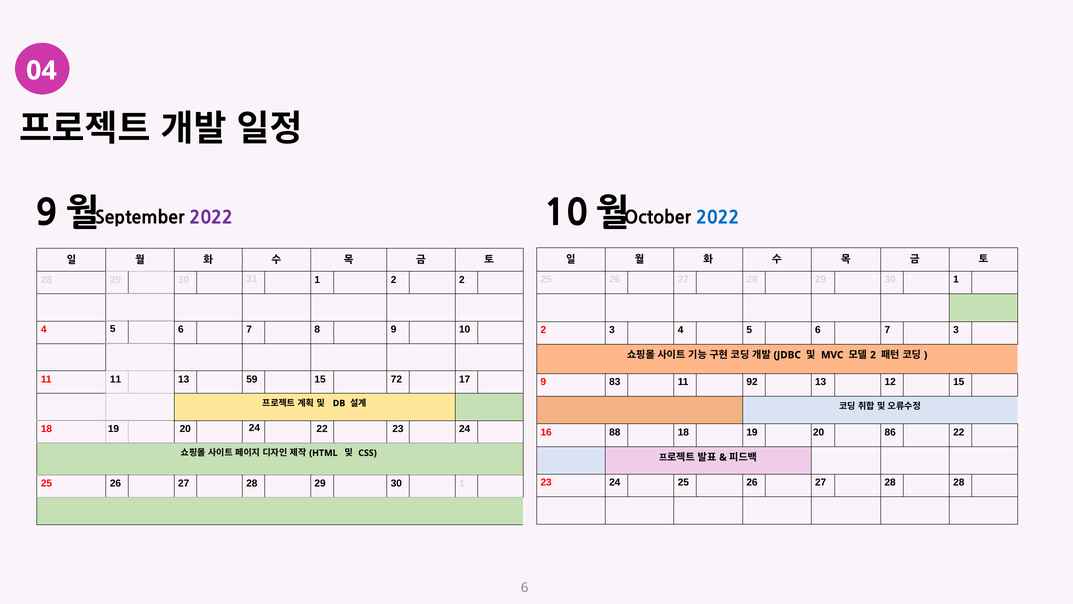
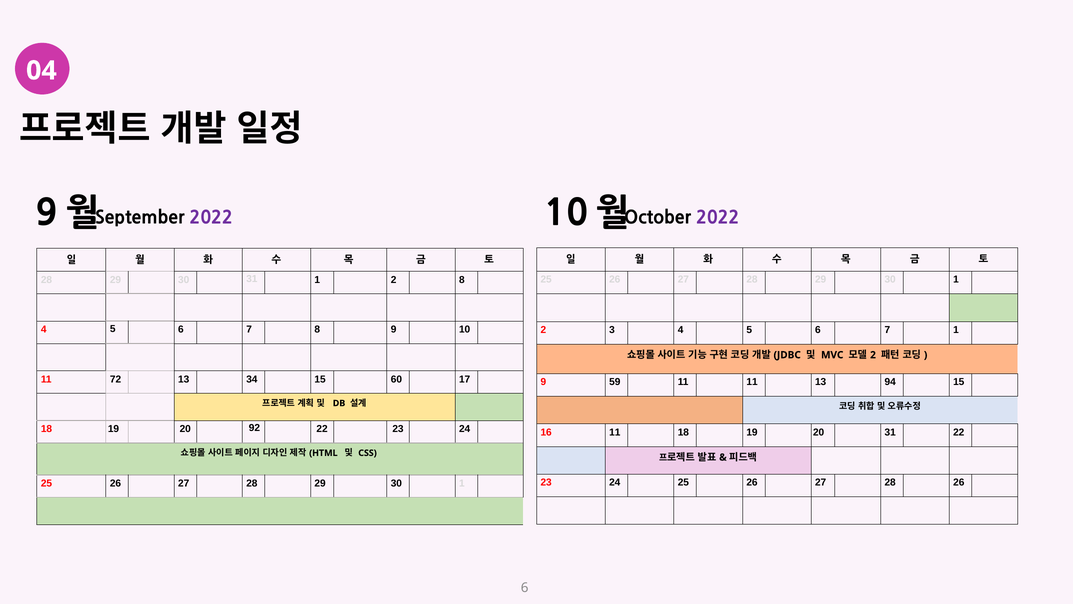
2022 colour: blue -> purple (718, 218)
2 2: 2 -> 8 (462, 280)
7 3: 3 -> 1 (956, 330)
11 11: 11 -> 72 (116, 379)
59: 59 -> 34 (252, 379)
72: 72 -> 60 (396, 379)
83: 83 -> 59 (615, 382)
11 92: 92 -> 11 (752, 382)
12: 12 -> 94 (890, 382)
20 24: 24 -> 92 (254, 428)
16 88: 88 -> 11 (615, 432)
20 86: 86 -> 31 (890, 432)
28 28: 28 -> 26 (959, 482)
